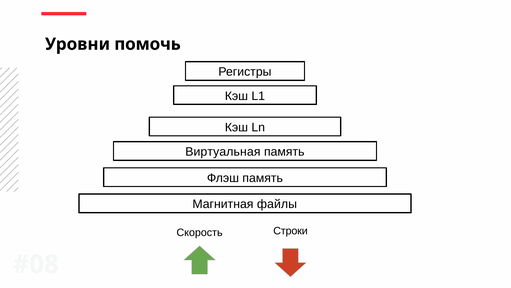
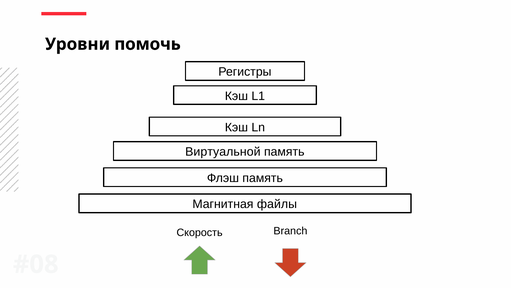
Виртуальная: Виртуальная -> Виртуальной (223, 152)
Строки: Строки -> Branch (290, 231)
